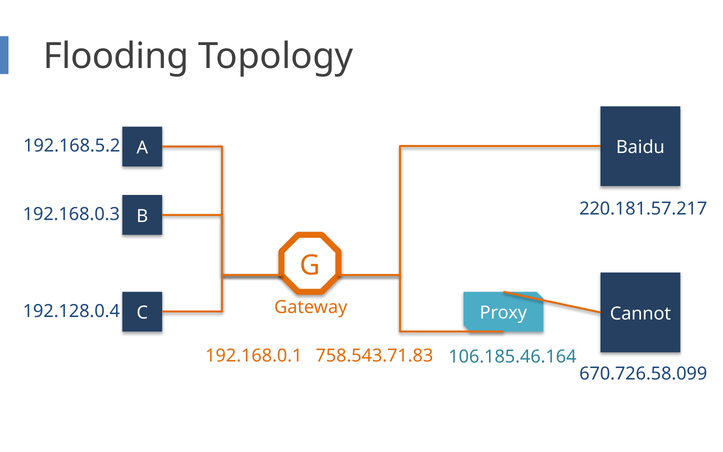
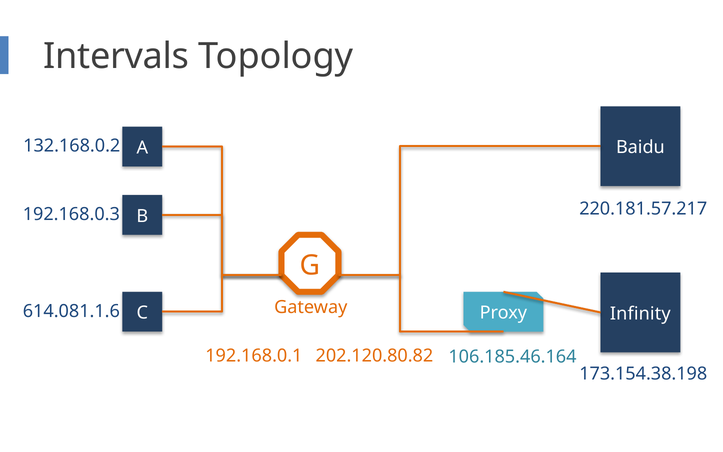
Flooding: Flooding -> Intervals (116, 56)
192.168.5.2: 192.168.5.2 -> 132.168.0.2 (72, 146)
192.128.0.4: 192.128.0.4 -> 614.081.1.6 (71, 311)
Cannot: Cannot -> Infinity (640, 314)
758.543.71.83: 758.543.71.83 -> 202.120.80.82 (374, 356)
670.726.58.099: 670.726.58.099 -> 173.154.38.198 (643, 374)
